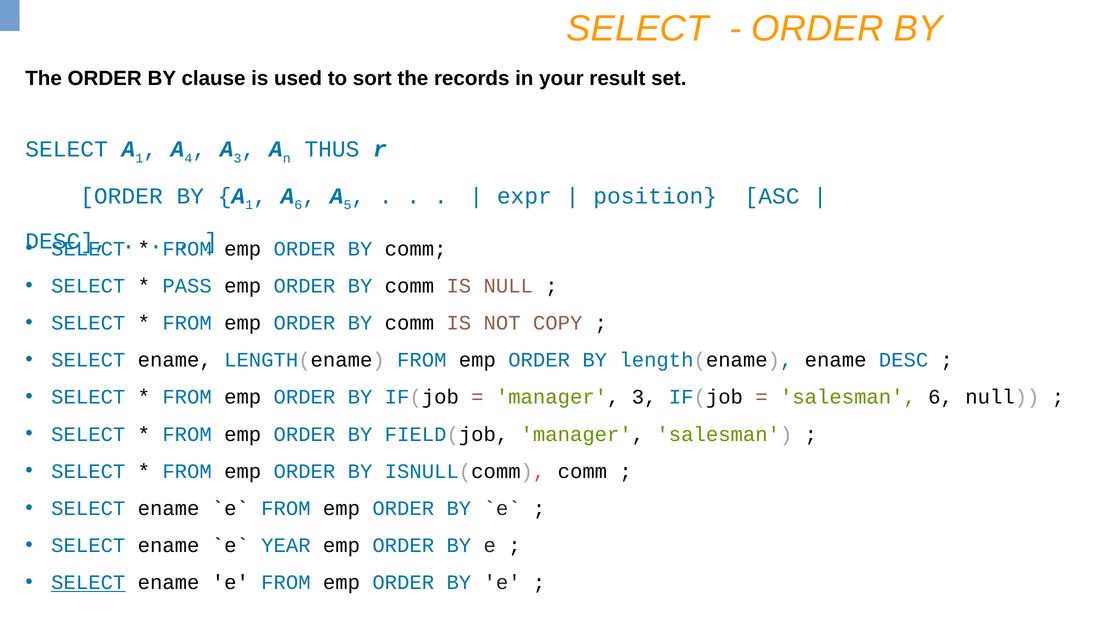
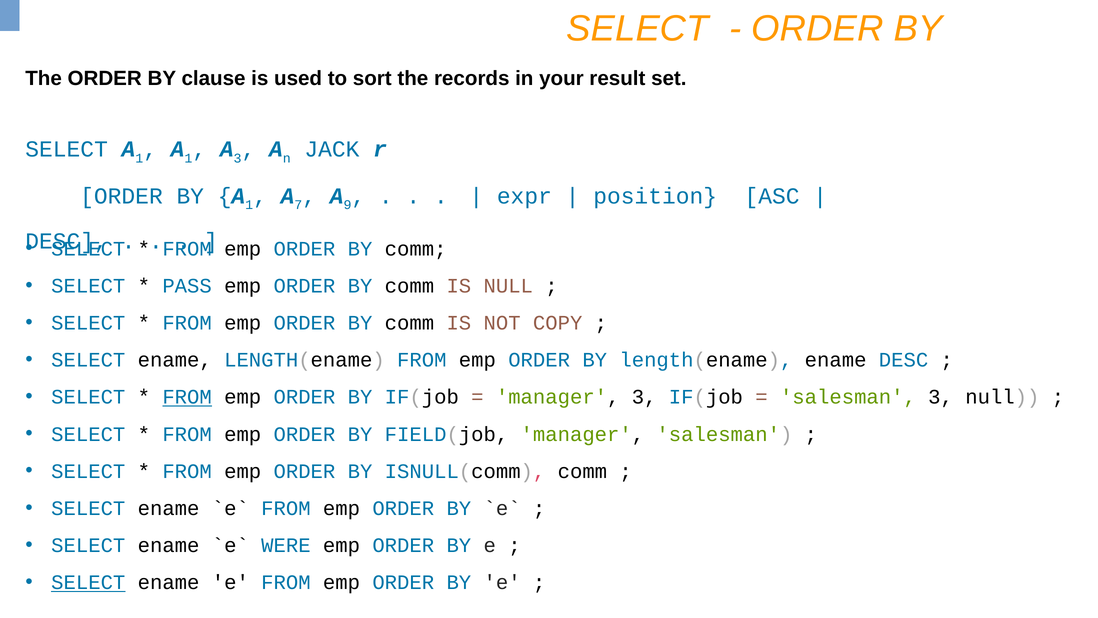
4: 4 -> 1 (188, 158)
THUS: THUS -> JACK (332, 149)
6: 6 -> 7 (298, 205)
5: 5 -> 9 (347, 205)
FROM underline: none -> present (187, 397)
salesman 6: 6 -> 3 (941, 397)
YEAR: YEAR -> WERE (286, 545)
